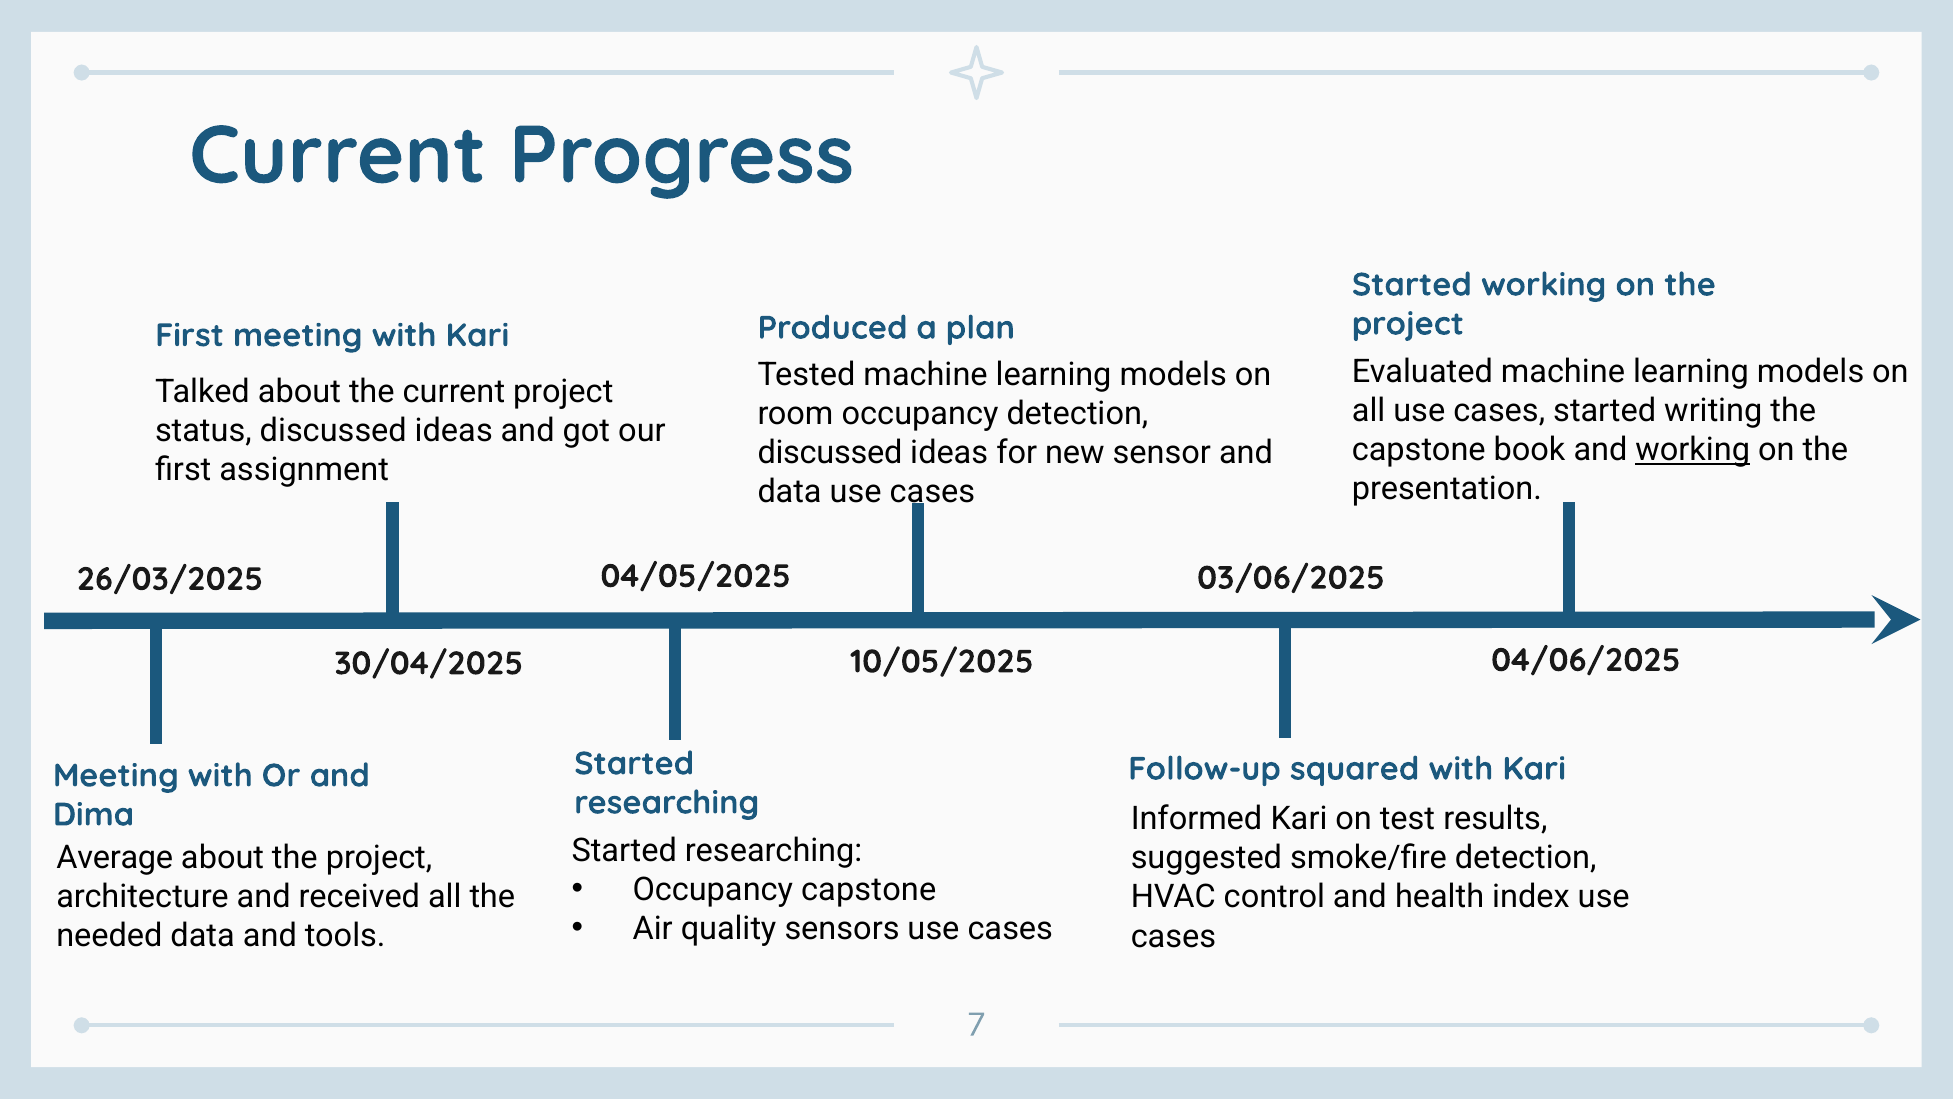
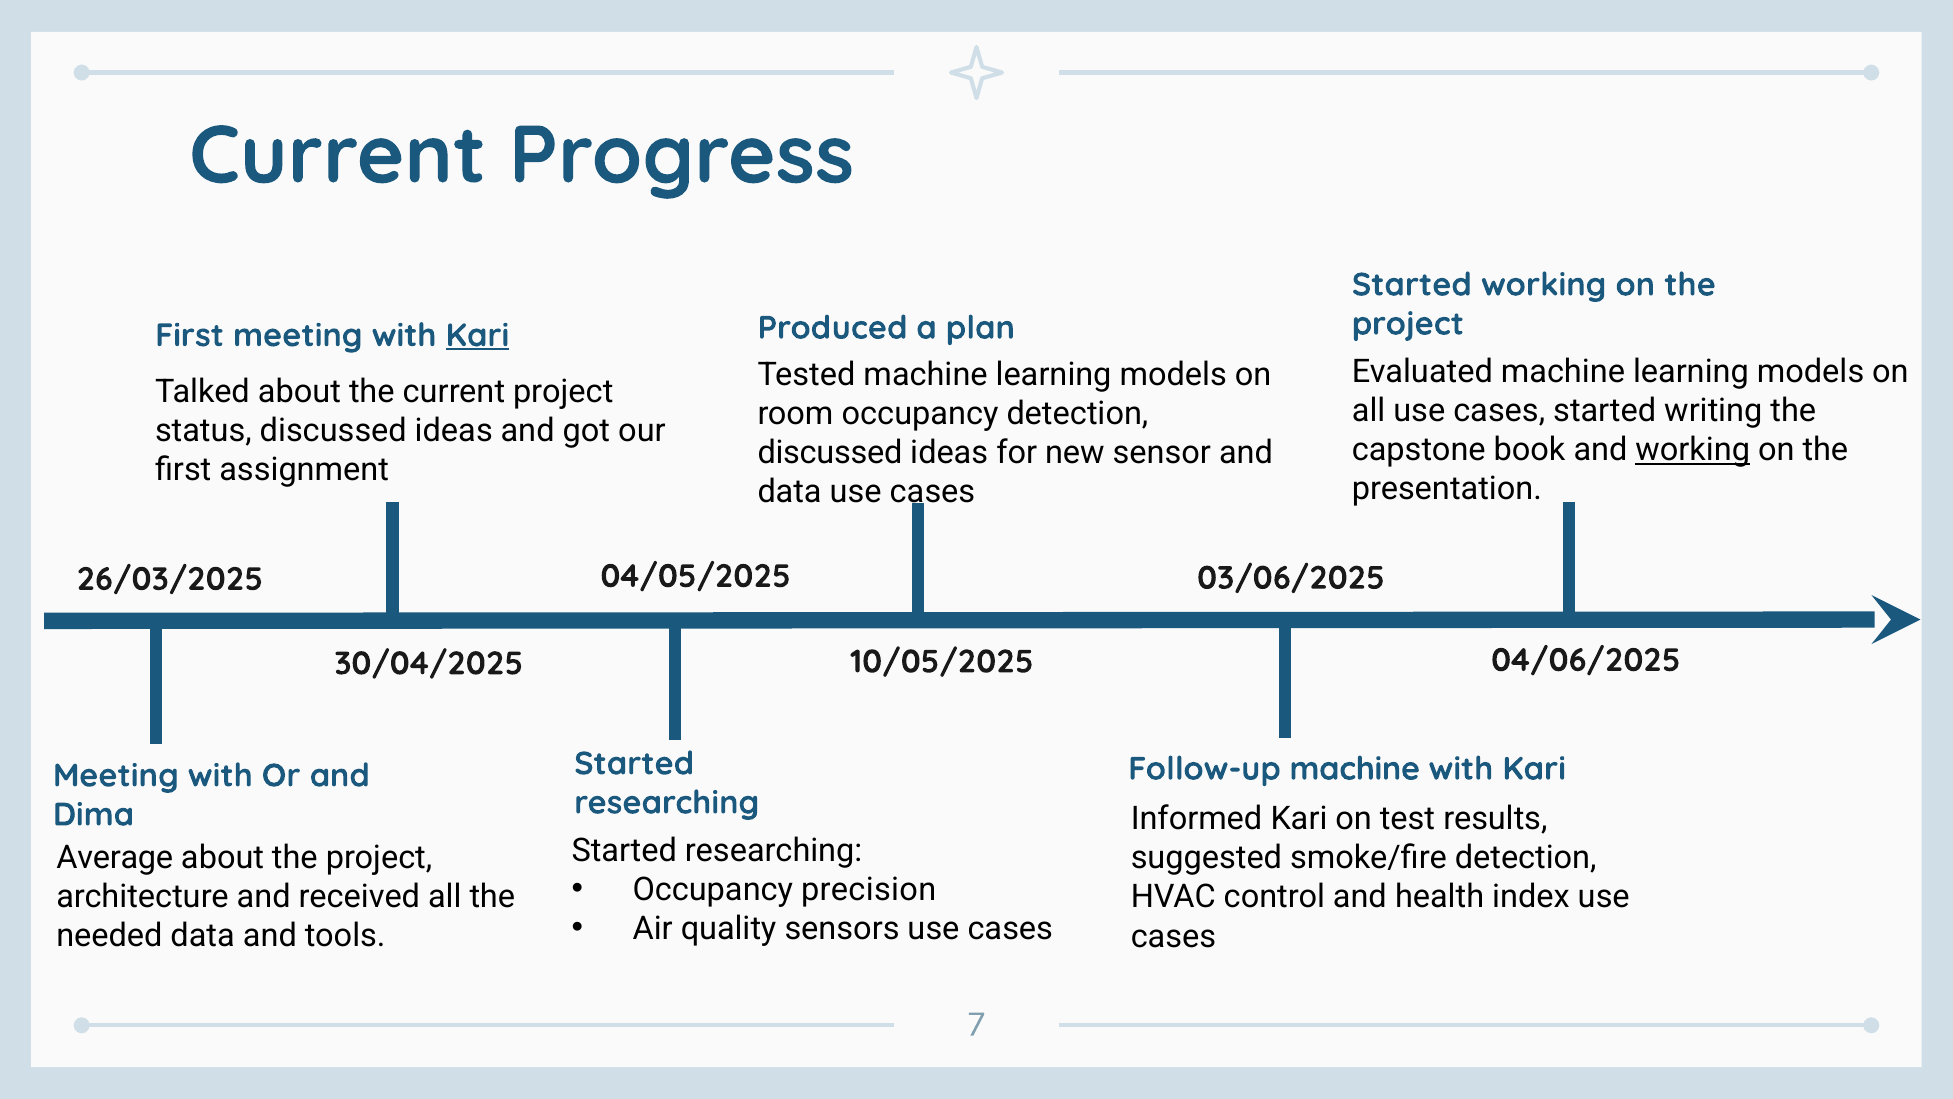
Kari underline: none -> present (477, 335)
Follow-up squared: squared -> machine (1355, 769)
Occupancy capstone: capstone -> precision (869, 889)
